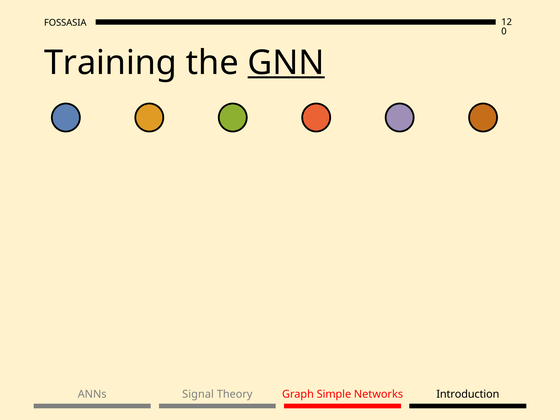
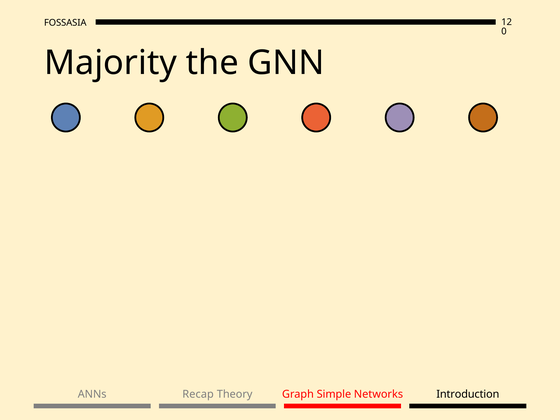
Training: Training -> Majority (110, 63)
GNN underline: present -> none (286, 63)
Signal: Signal -> Recap (198, 394)
